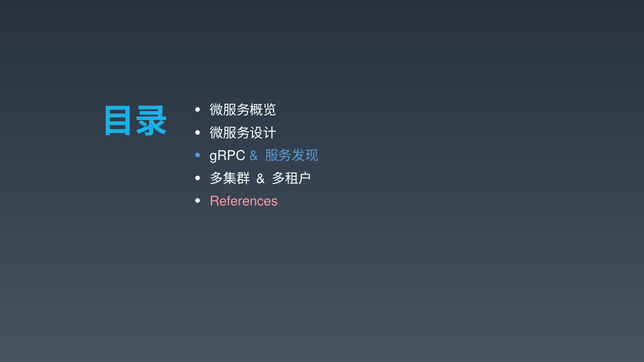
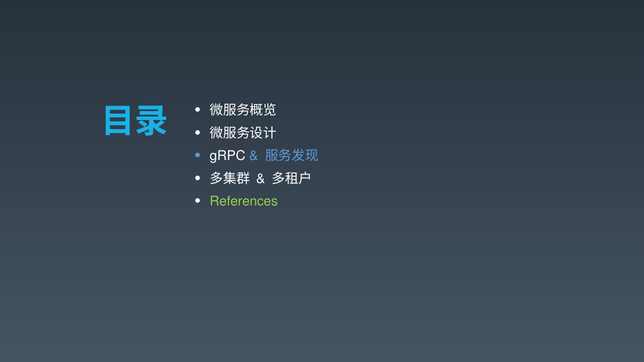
References colour: pink -> light green (244, 202)
